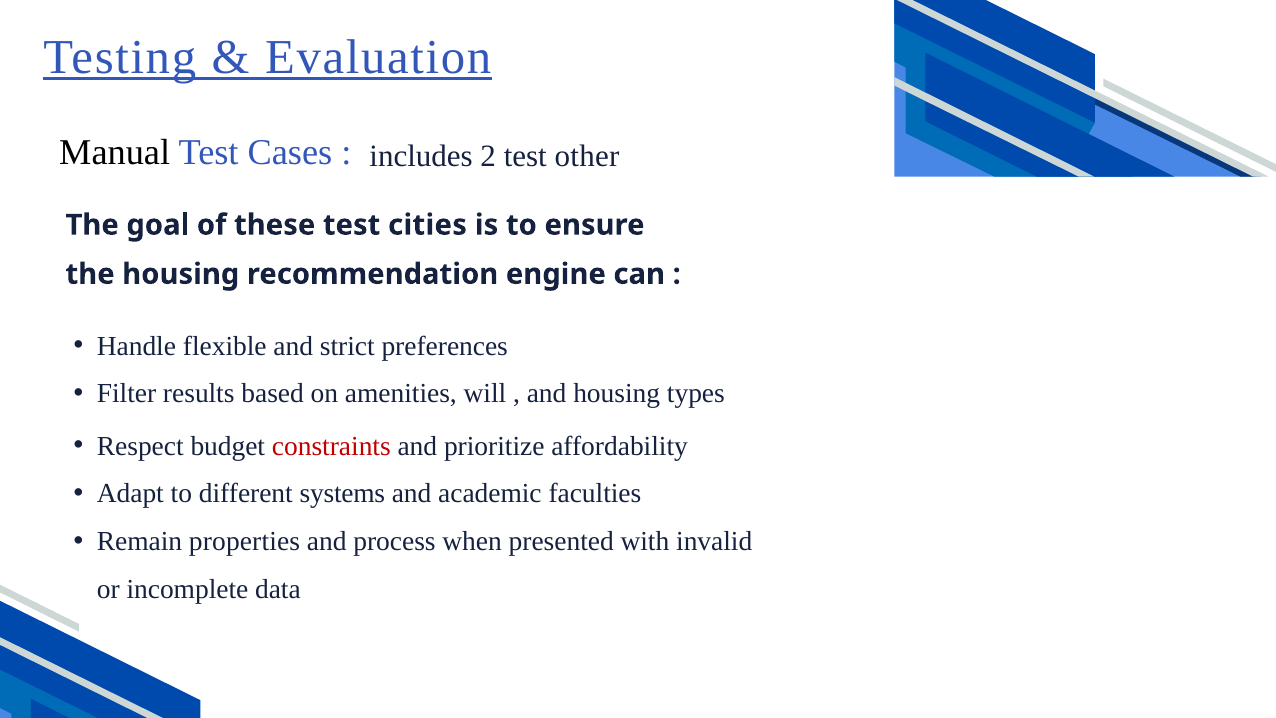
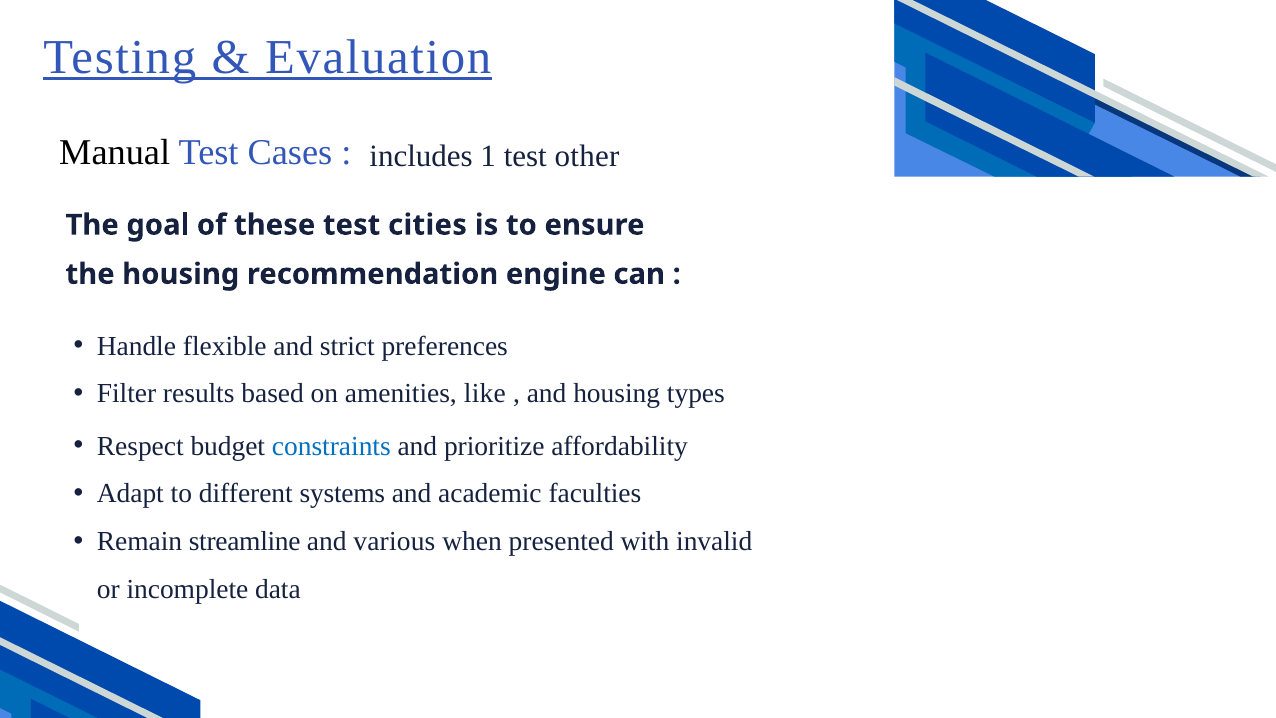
2: 2 -> 1 (488, 156)
will: will -> like (485, 394)
constraints colour: red -> blue (331, 446)
properties: properties -> streamline (245, 541)
process: process -> various (394, 541)
